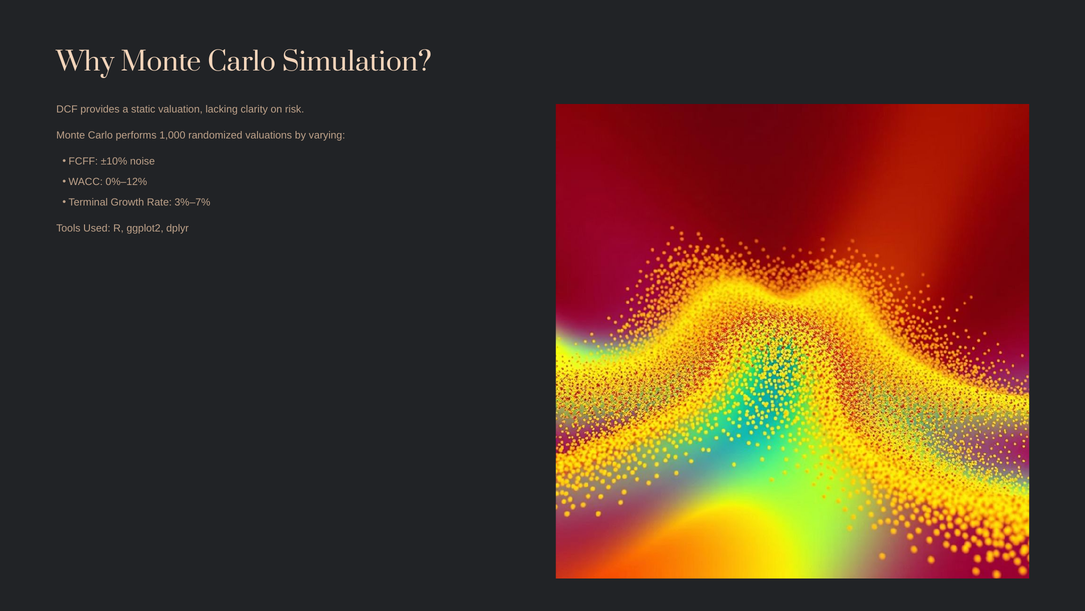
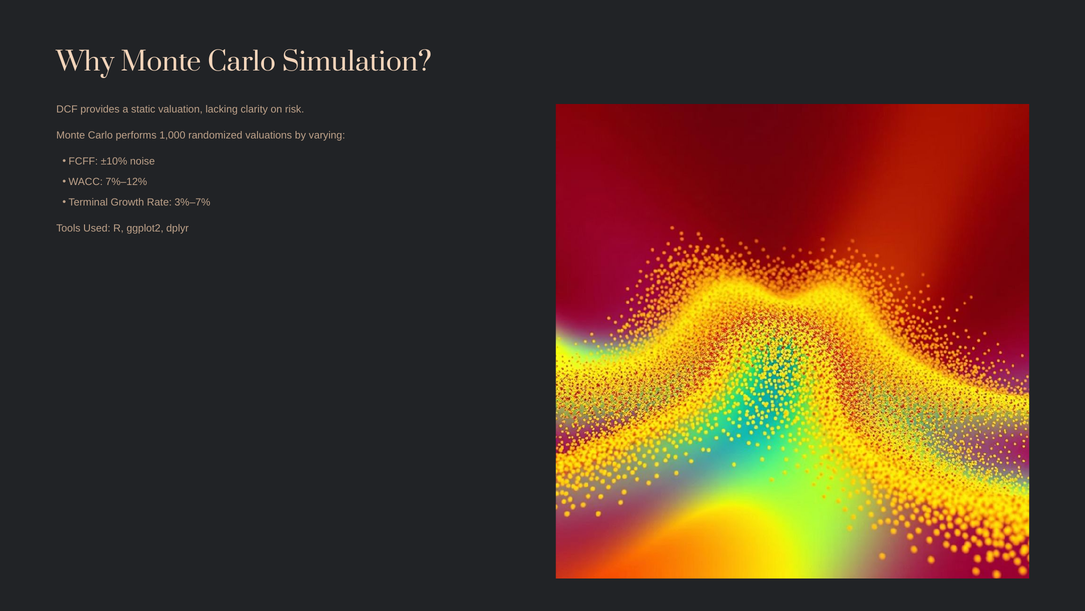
0%–12%: 0%–12% -> 7%–12% (126, 182)
